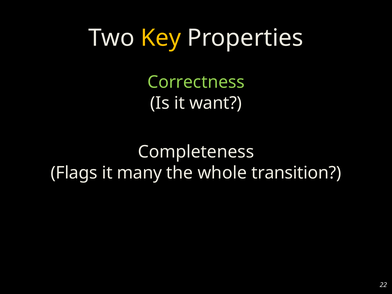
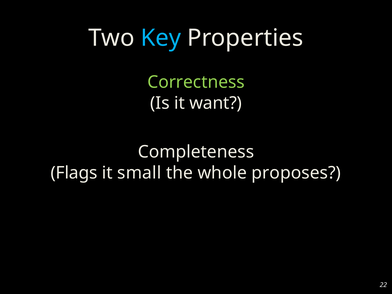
Key colour: yellow -> light blue (161, 38)
many: many -> small (139, 173)
transition: transition -> proposes (296, 173)
